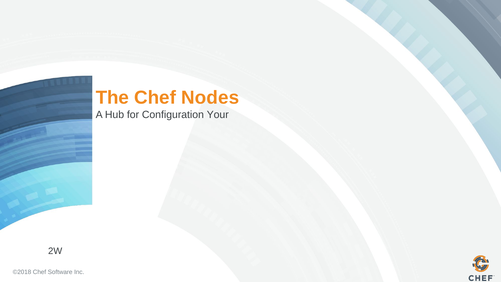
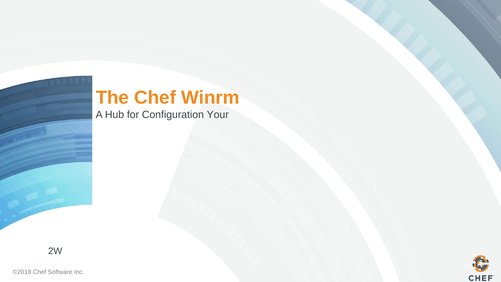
Nodes: Nodes -> Winrm (210, 97)
